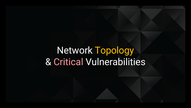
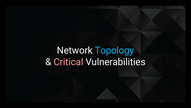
Topology colour: yellow -> light blue (114, 50)
